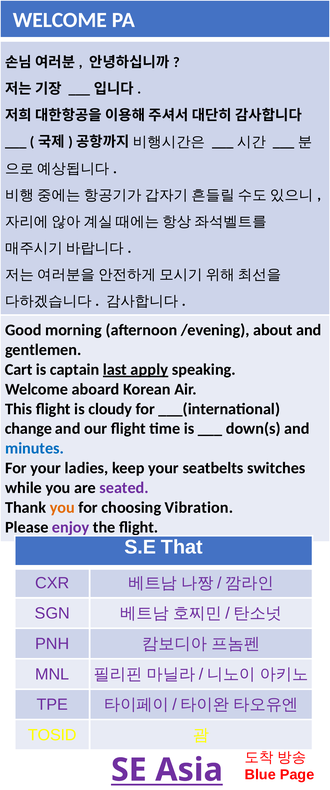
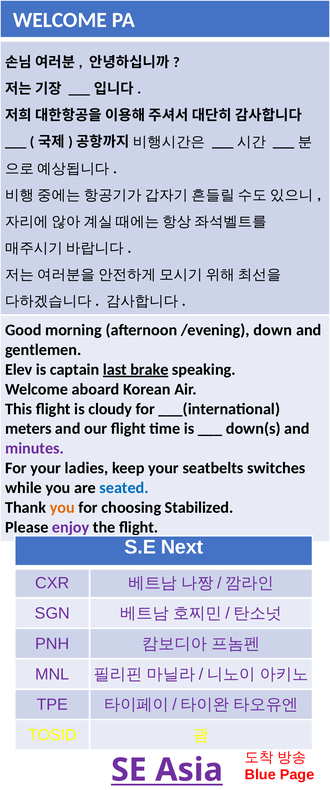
about: about -> down (273, 330)
Cart: Cart -> Elev (19, 369)
apply: apply -> brake (149, 369)
change: change -> meters (28, 428)
minutes colour: blue -> purple (35, 448)
seated colour: purple -> blue (124, 487)
Vibration: Vibration -> Stabilized (199, 507)
That: That -> Next (182, 547)
